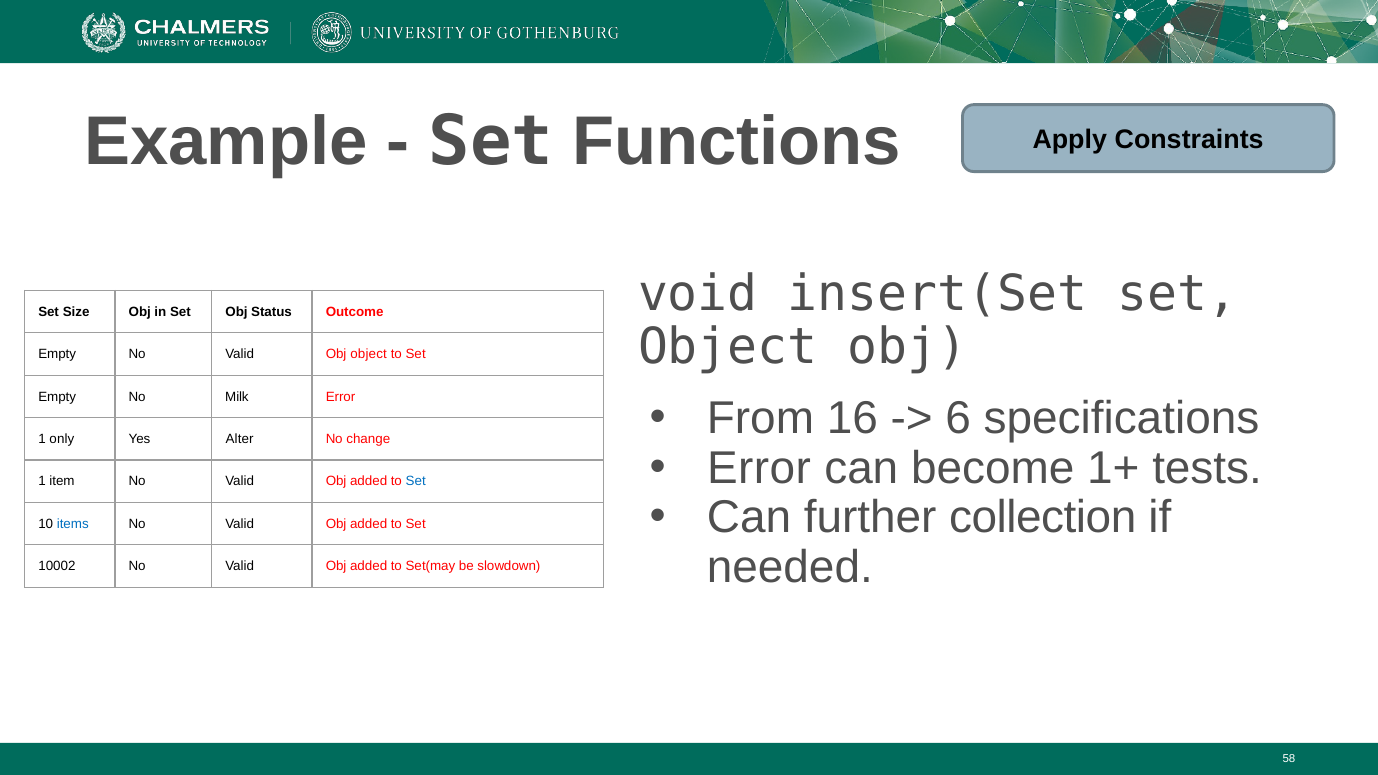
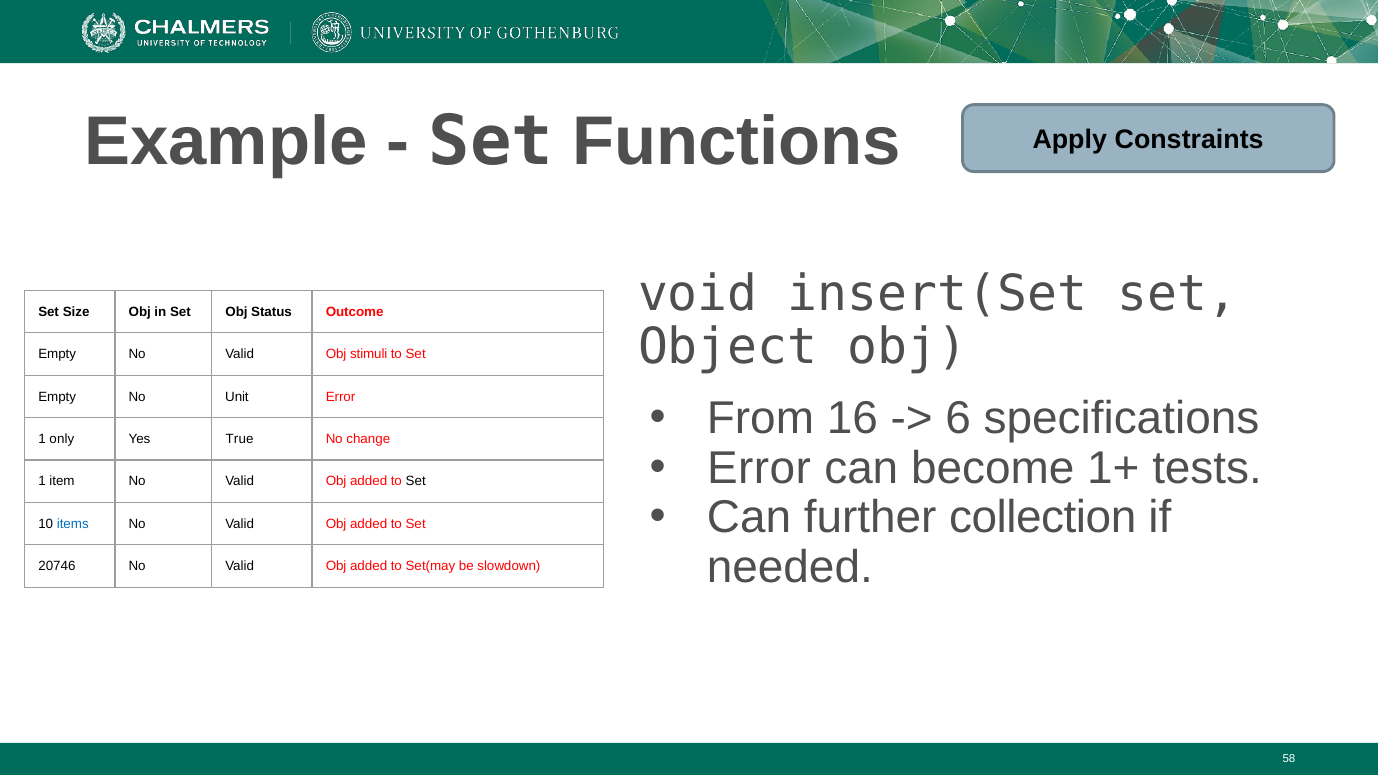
Obj object: object -> stimuli (369, 354)
Milk: Milk -> Unit (237, 397)
Alter: Alter -> True (240, 439)
Set colour: blue -> black (416, 482)
10002: 10002 -> 20746 (57, 566)
